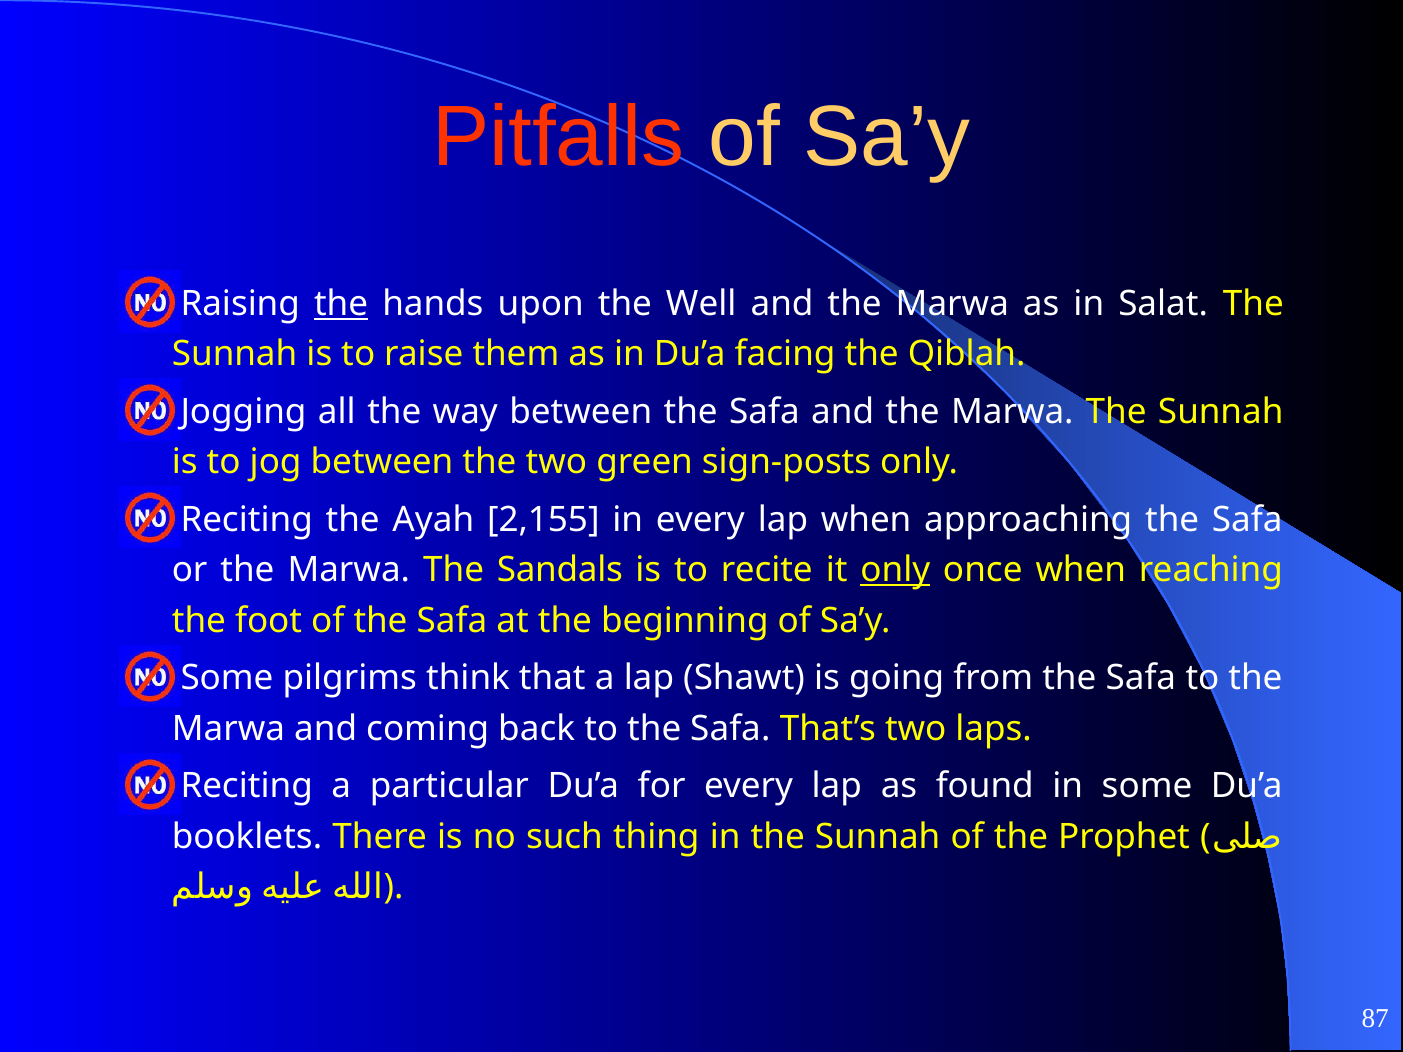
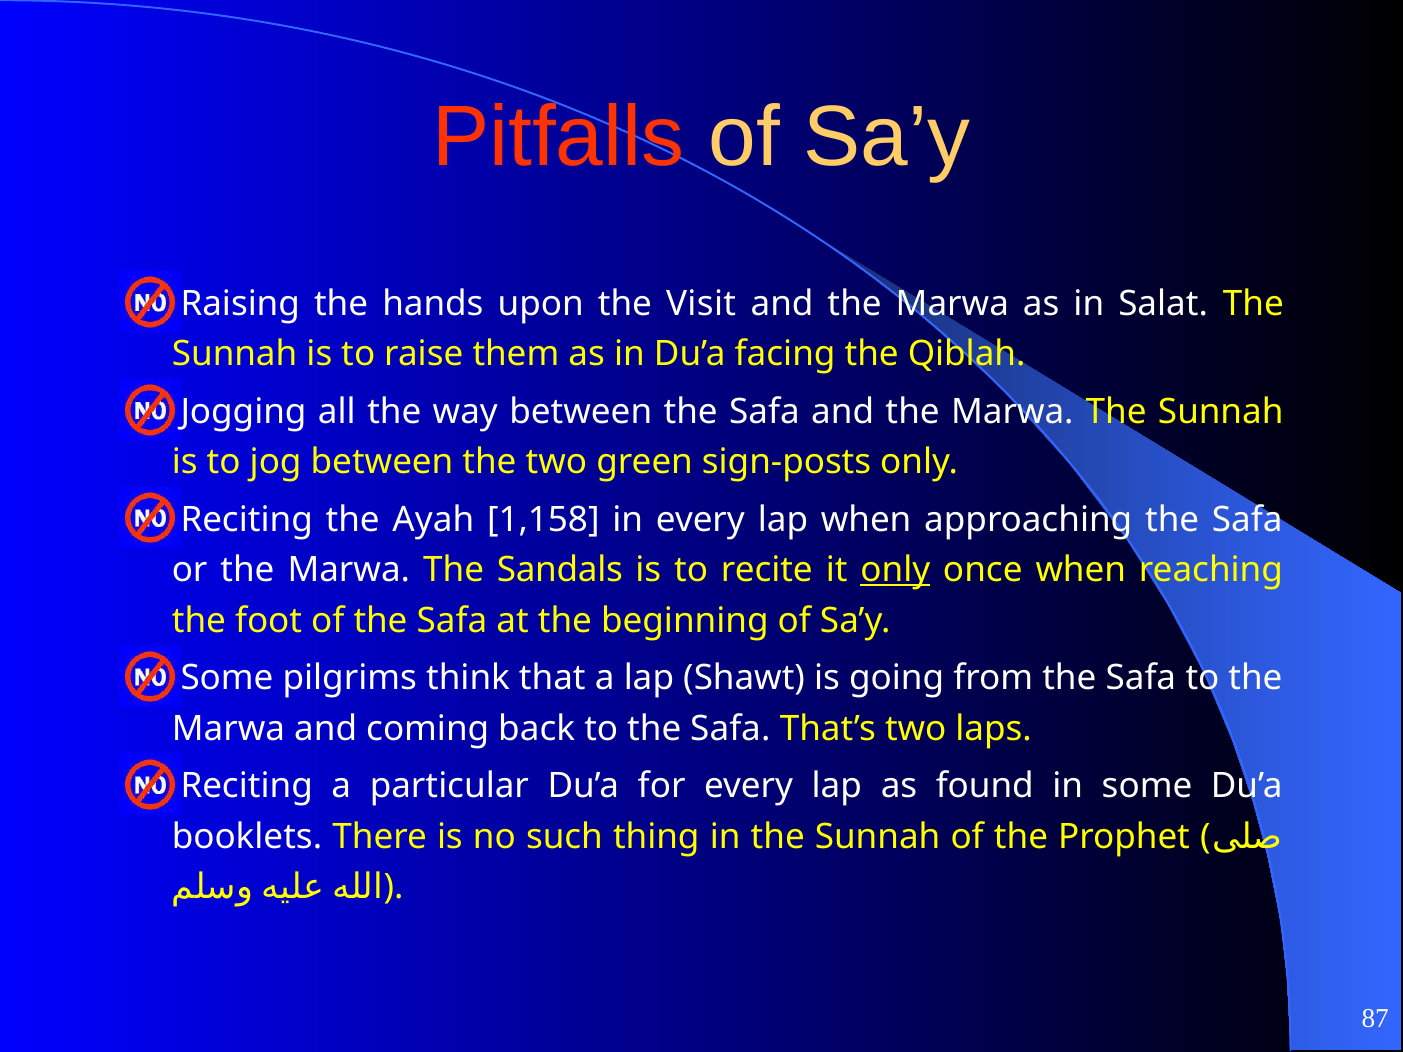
the underline: present -> none (341, 304)
Well: Well -> Visit (701, 304)
2,155: 2,155 -> 1,158 (543, 520)
